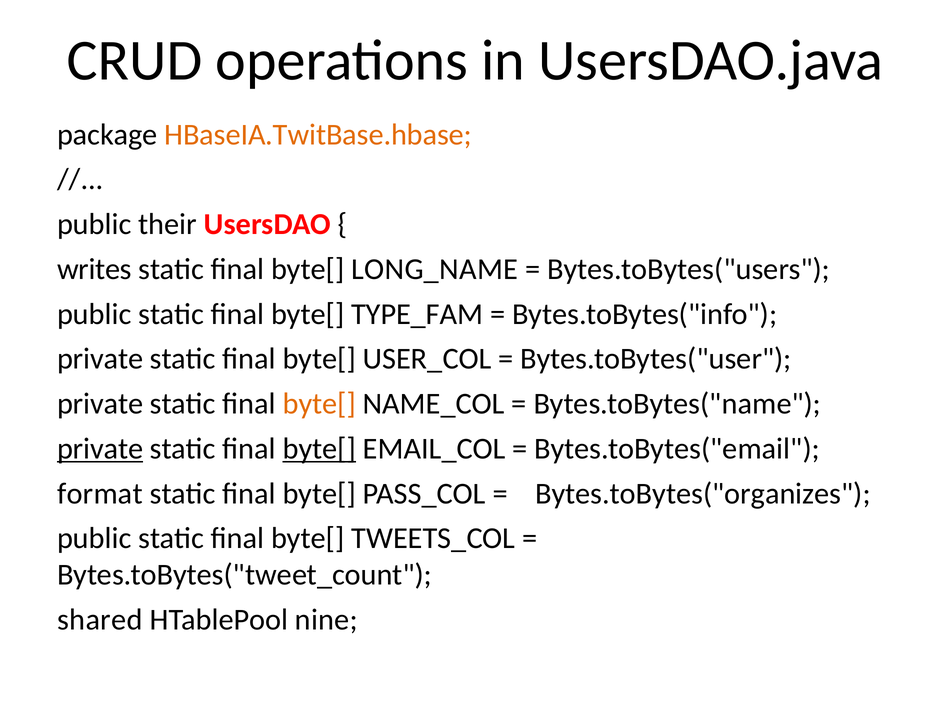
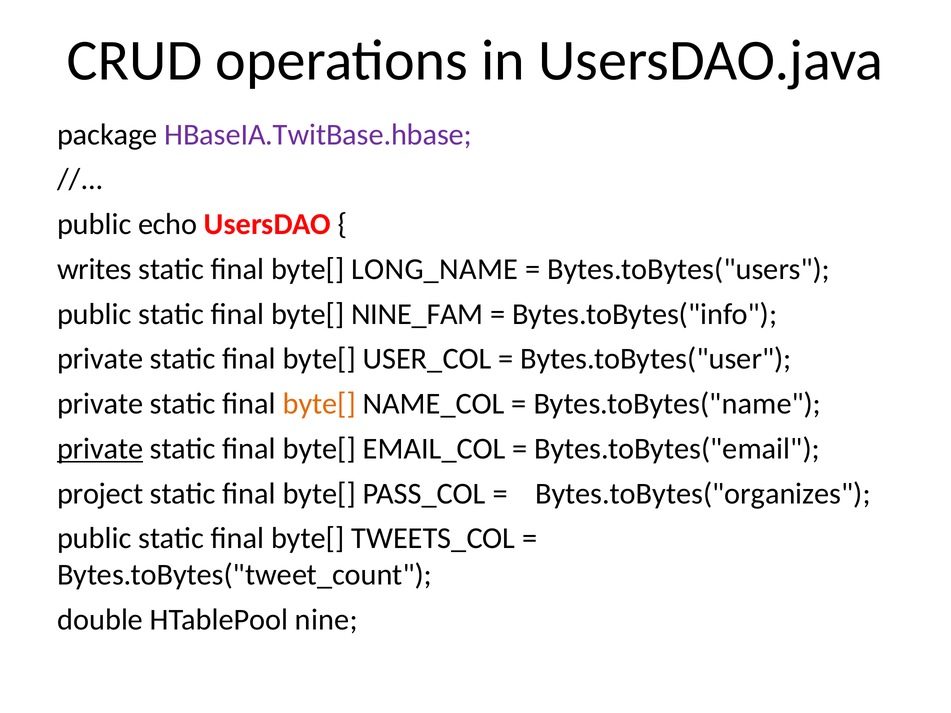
HBaseIA.TwitBase.hbase colour: orange -> purple (318, 135)
their: their -> echo (168, 224)
TYPE_FAM: TYPE_FAM -> NINE_FAM (417, 314)
byte[ underline: present -> none (319, 449)
format: format -> project (100, 494)
shared: shared -> double (100, 620)
